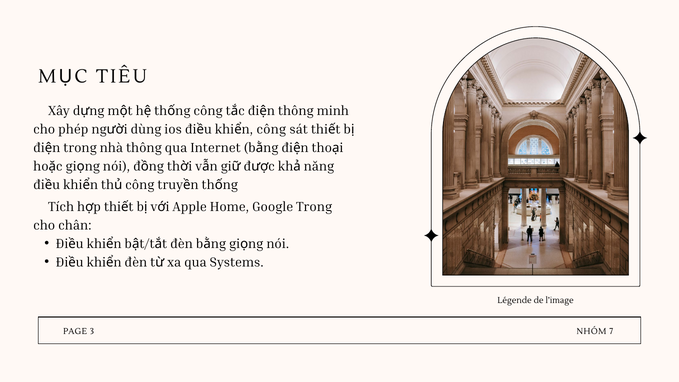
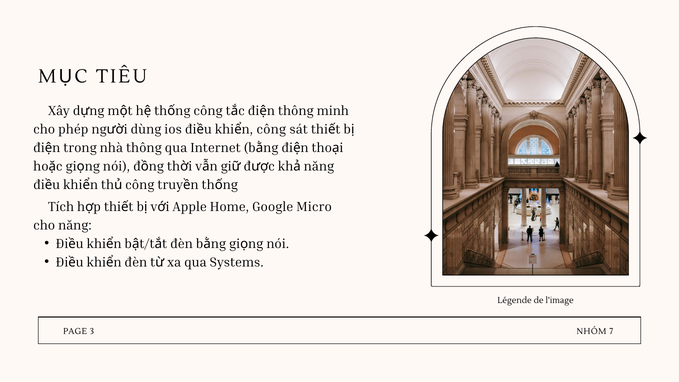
Google Trong: Trong -> Micro (314, 207)
cho chân: chân -> năng (75, 225)
